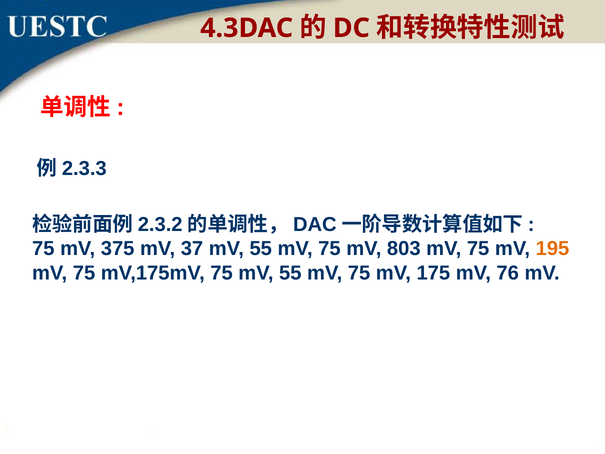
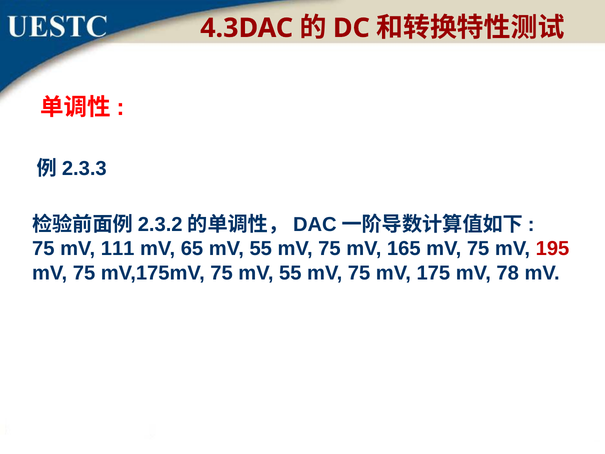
375: 375 -> 111 (118, 248)
37: 37 -> 65 (192, 248)
803: 803 -> 165 (404, 248)
195 colour: orange -> red (552, 248)
76: 76 -> 78 (508, 273)
